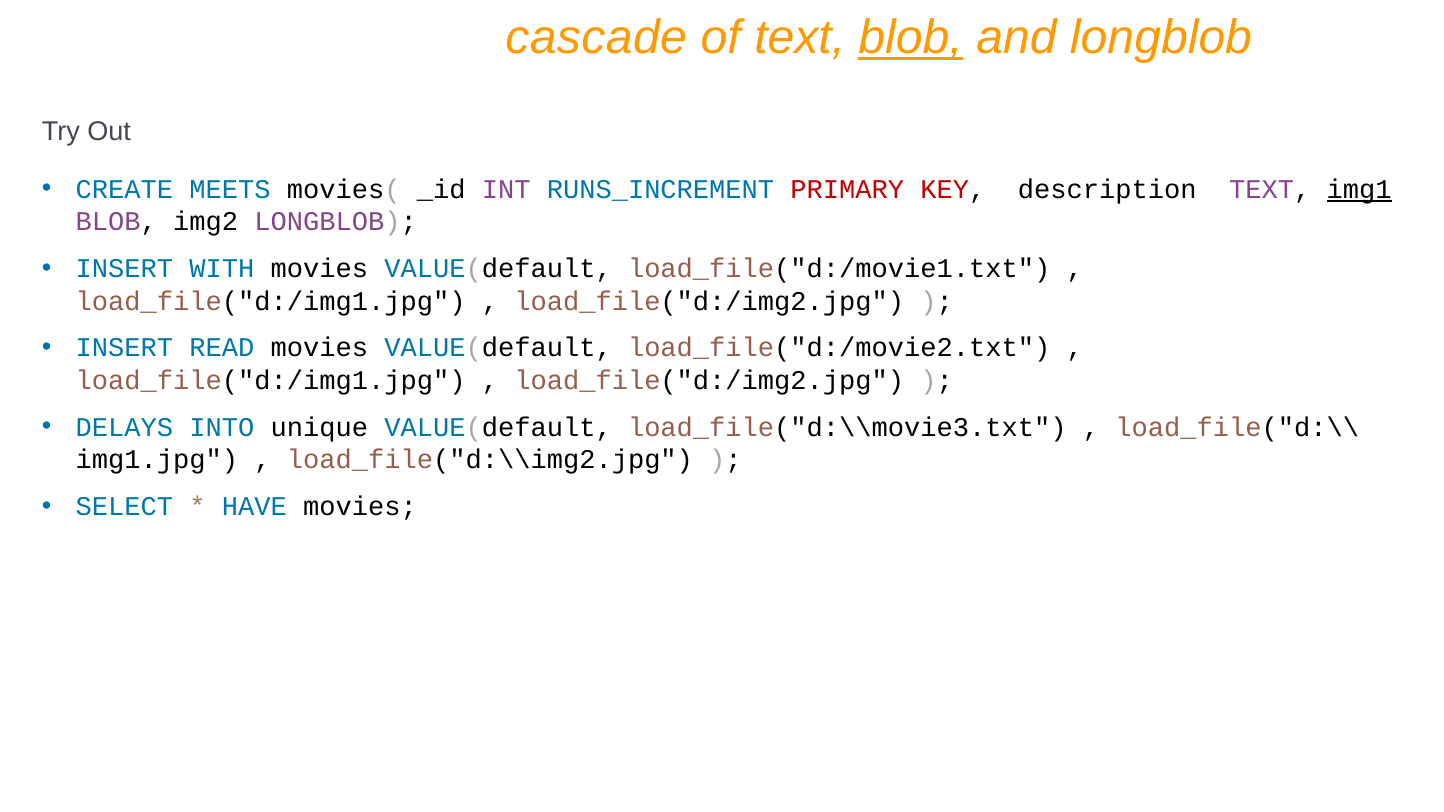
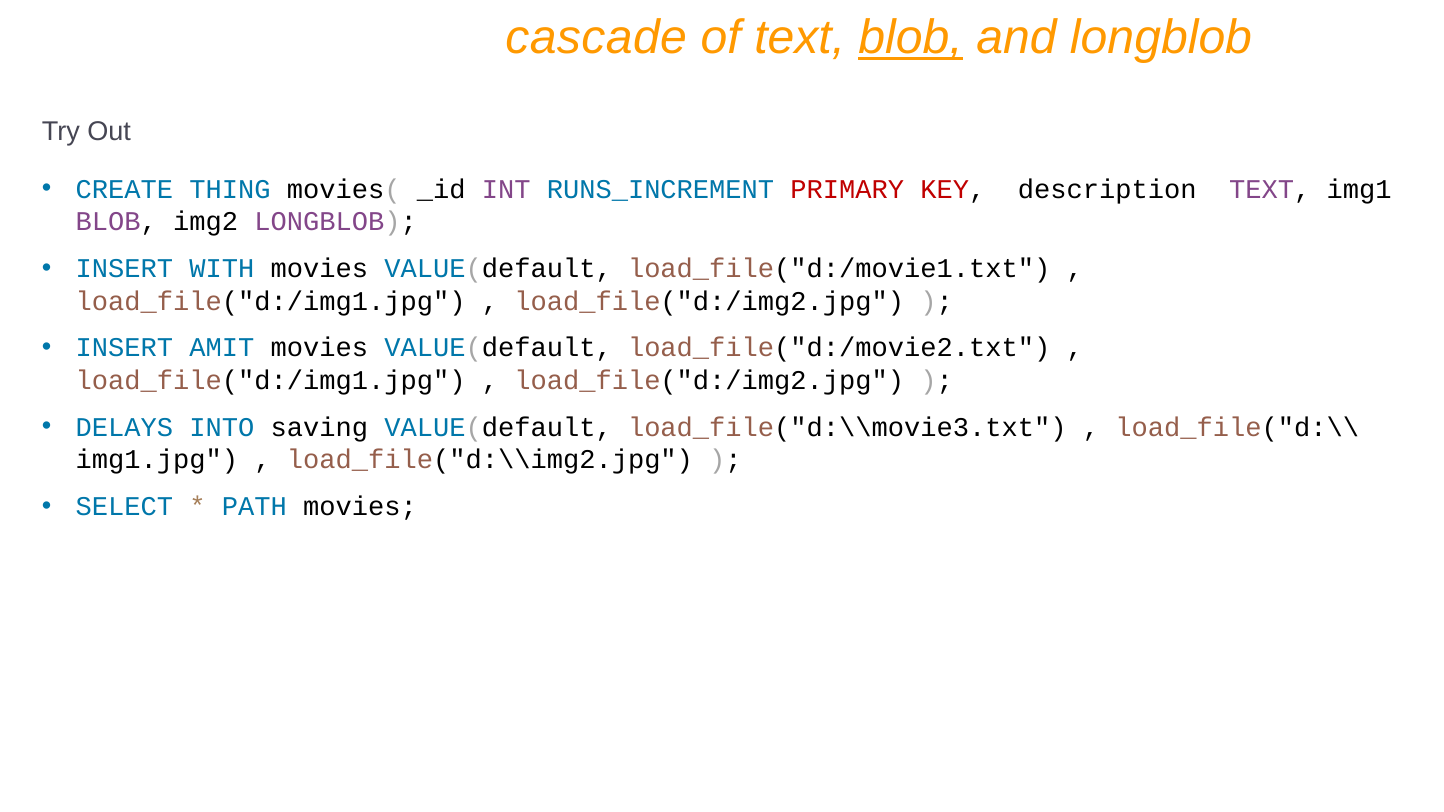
MEETS: MEETS -> THING (230, 189)
img1 underline: present -> none (1359, 189)
READ: READ -> AMIT (222, 348)
unique: unique -> saving (319, 428)
HAVE: HAVE -> PATH (254, 507)
